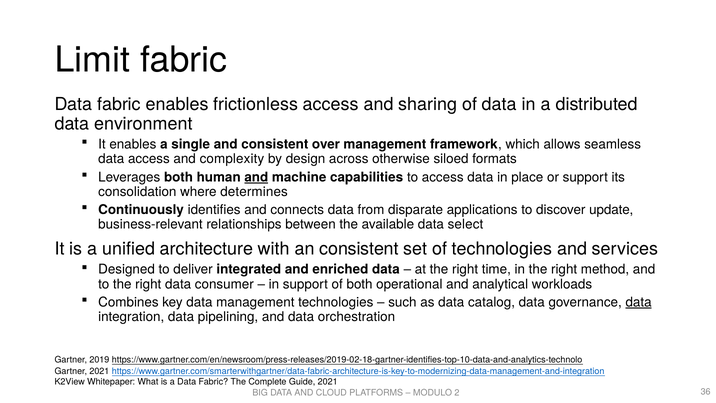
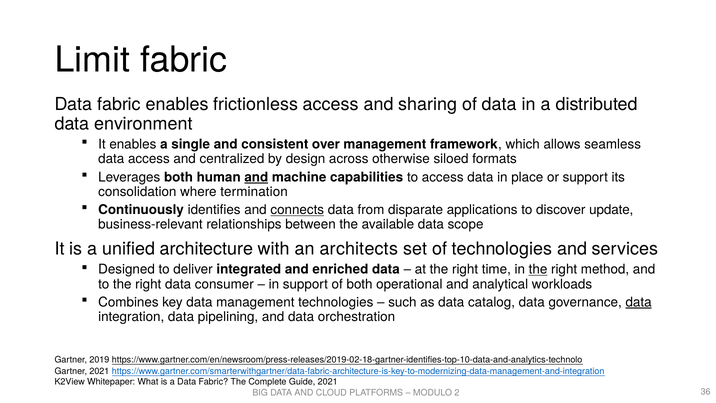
complexity: complexity -> centralized (232, 159)
determines: determines -> termination (254, 192)
connects underline: none -> present (297, 210)
select: select -> scope (466, 224)
an consistent: consistent -> architects (359, 249)
the underline: none -> present (538, 269)
